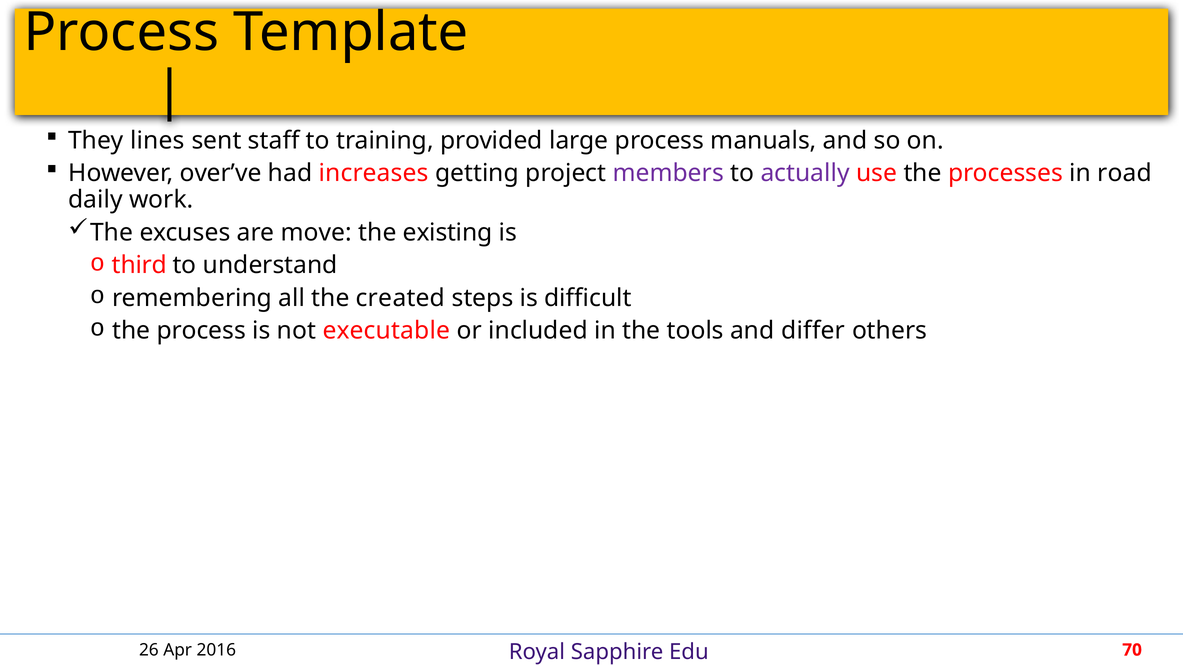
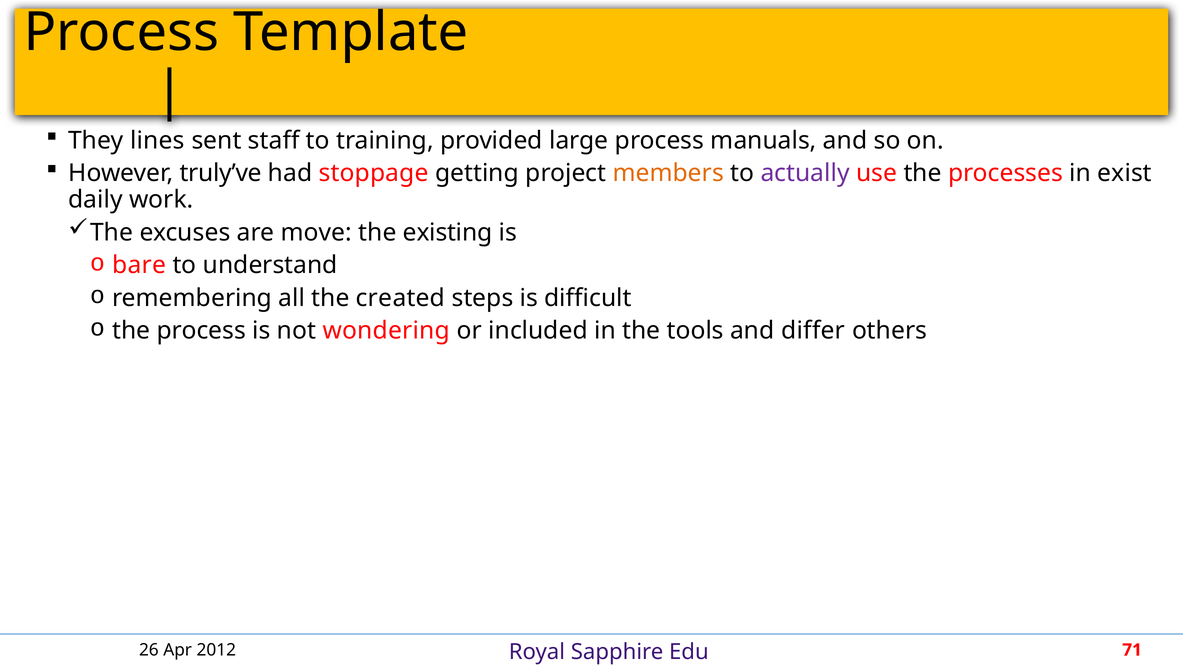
over’ve: over’ve -> truly’ve (221, 173)
increases: increases -> stoppage (374, 173)
members colour: purple -> orange (668, 173)
road: road -> exist (1125, 173)
third: third -> bare (139, 266)
executable: executable -> wondering (386, 331)
2016: 2016 -> 2012 (216, 650)
70: 70 -> 71 (1132, 650)
